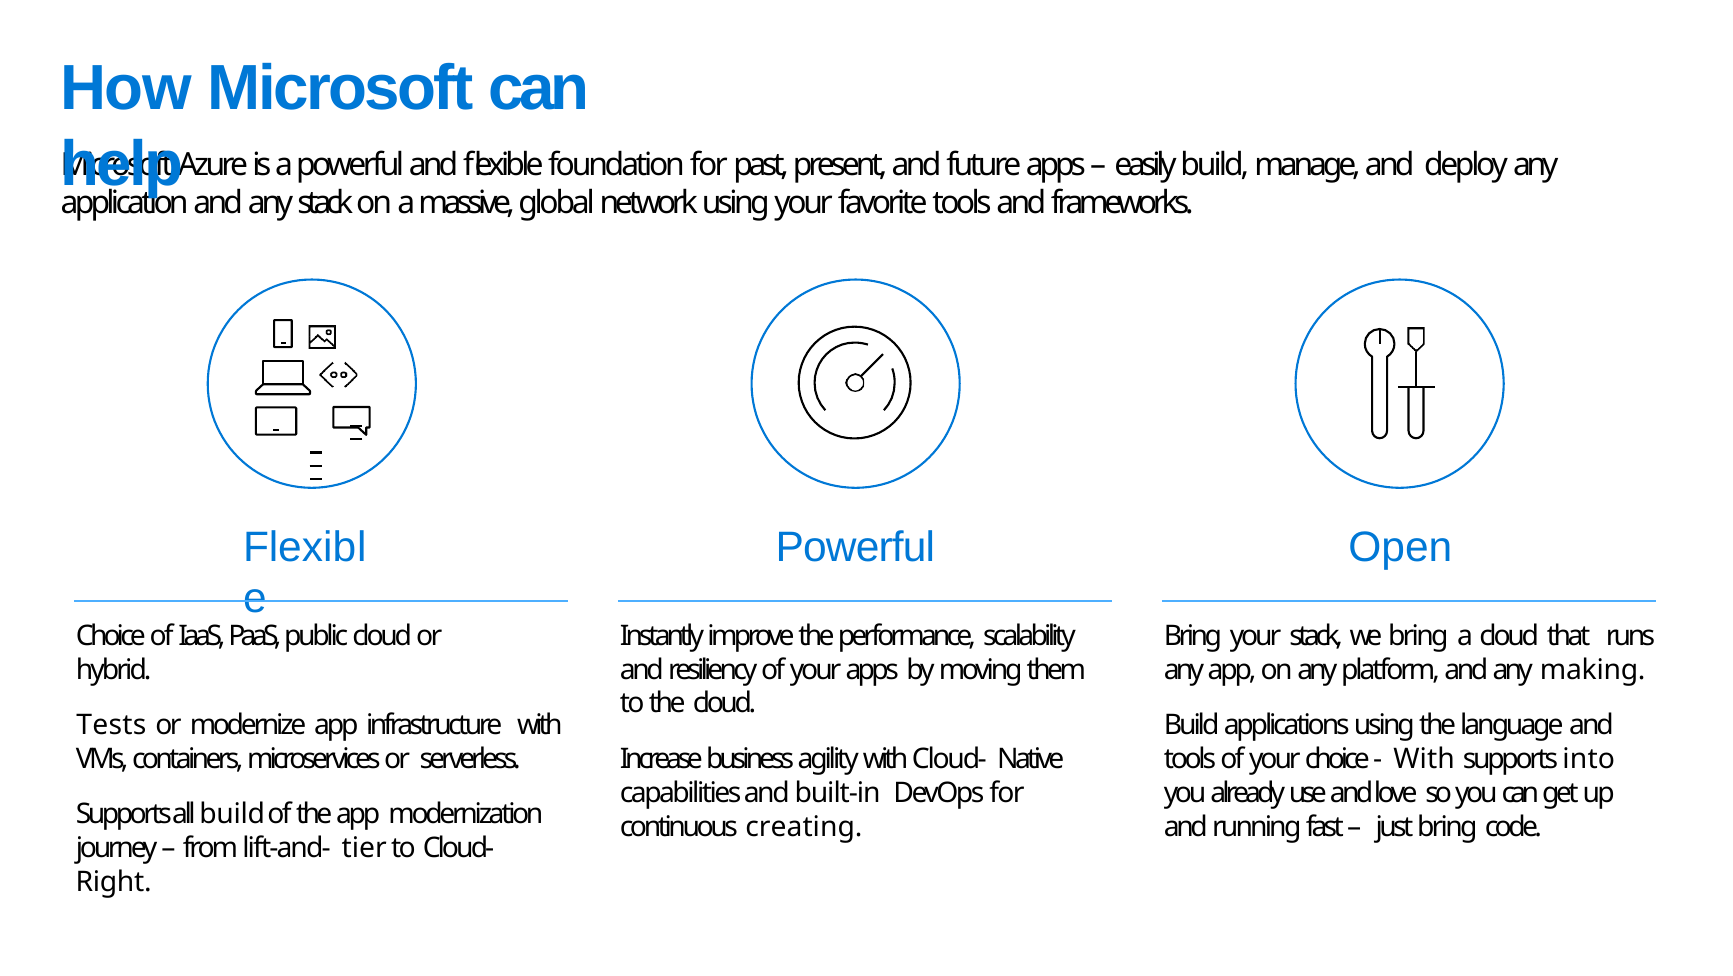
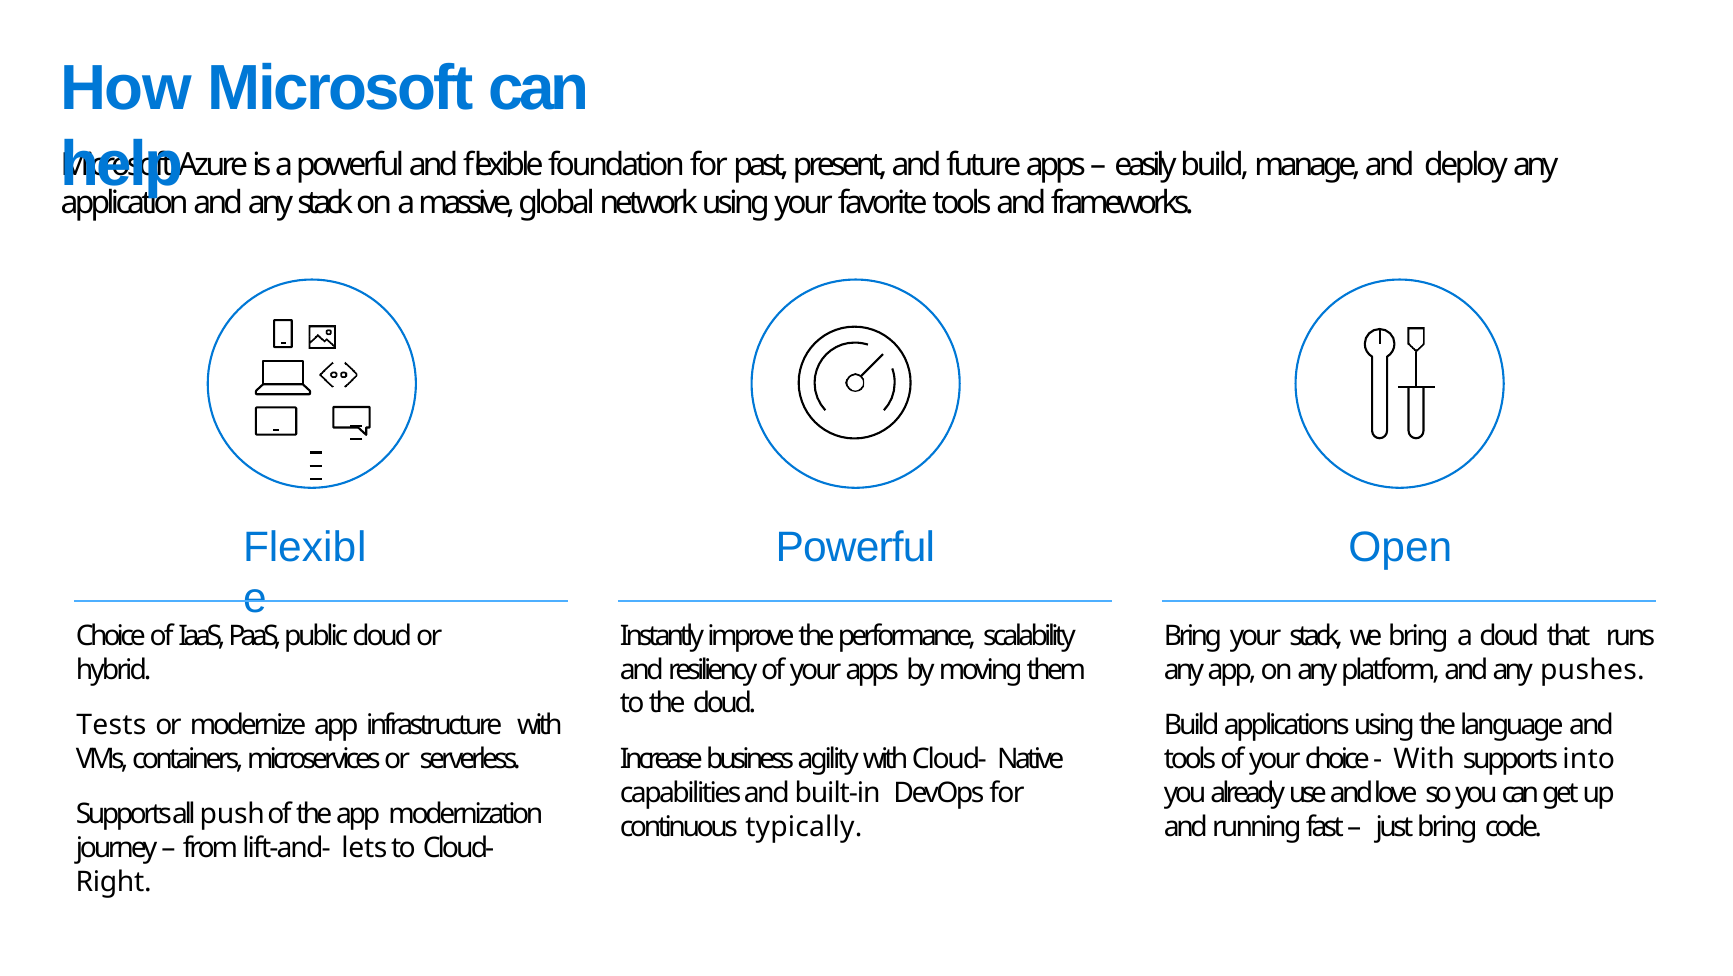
making: making -> pushes (1592, 669)
all build: build -> push (232, 814)
creating: creating -> typically (804, 826)
tier: tier -> lets (364, 848)
